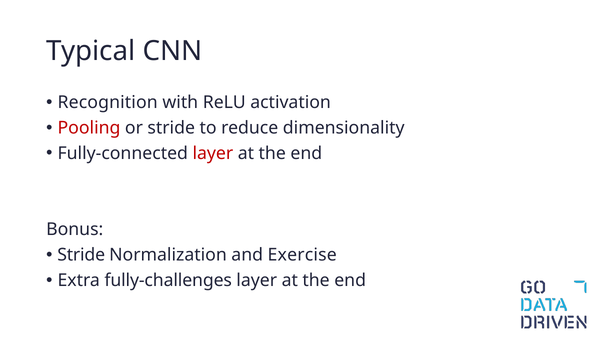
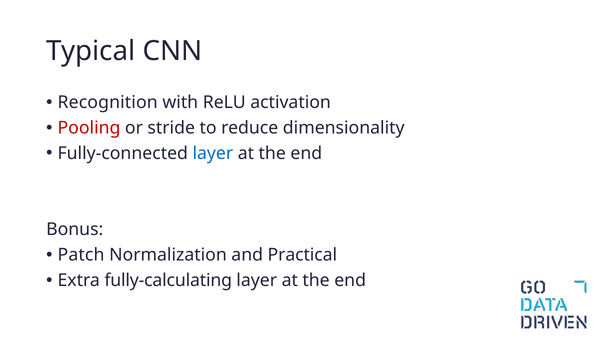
layer colour: red -> blue (213, 153)
Stride: Stride -> Patch (81, 255)
Exercise: Exercise -> Practical (302, 255)
fully-challenges: fully-challenges -> fully-calculating (168, 280)
